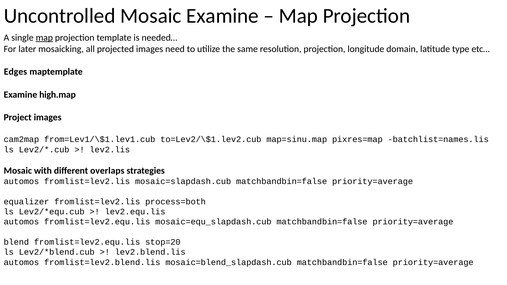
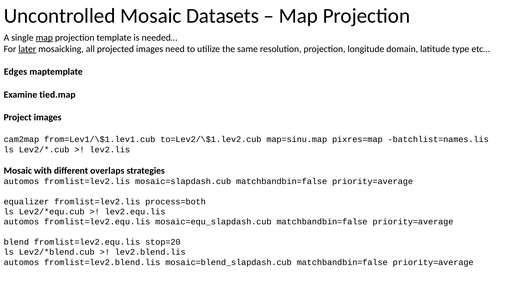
Mosaic Examine: Examine -> Datasets (223, 16)
later underline: none -> present (27, 49)
high.map: high.map -> tied.map (57, 95)
